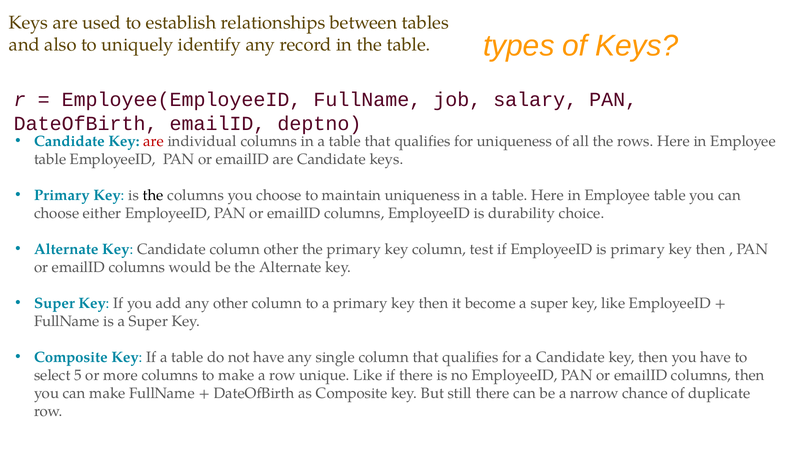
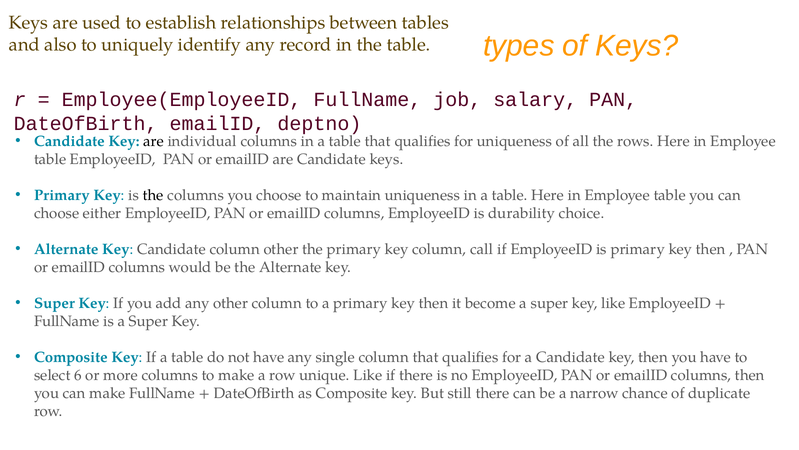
are colour: red -> black (154, 141)
test: test -> call (482, 249)
5: 5 -> 6 (78, 375)
